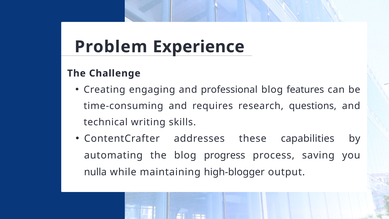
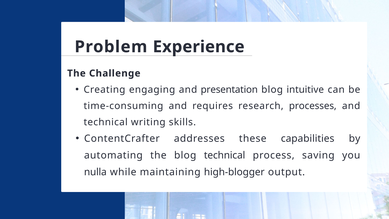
professional: professional -> presentation (229, 90)
features: features -> intuitive (305, 90)
questions: questions -> processes (313, 106)
blog progress: progress -> technical (225, 155)
